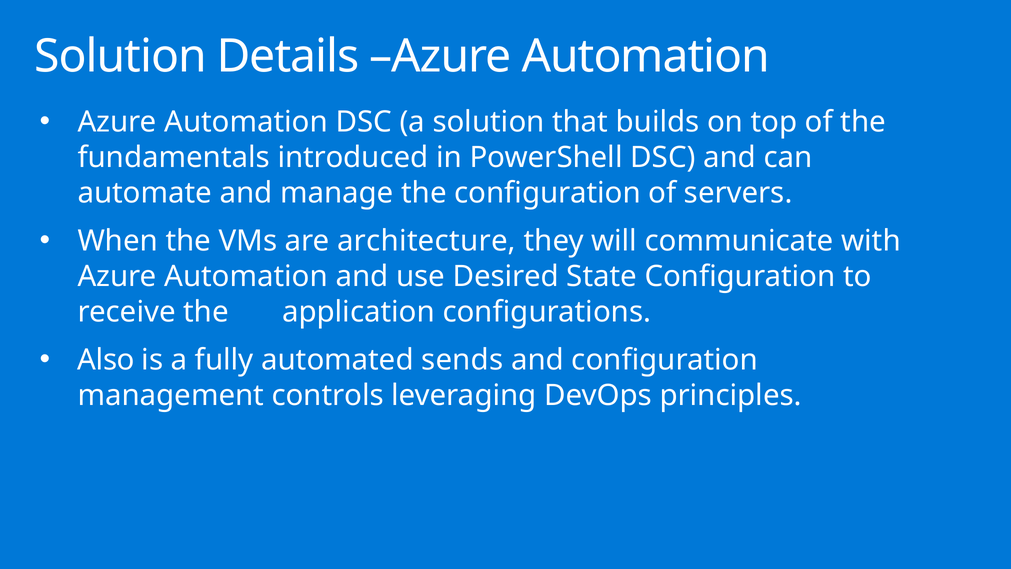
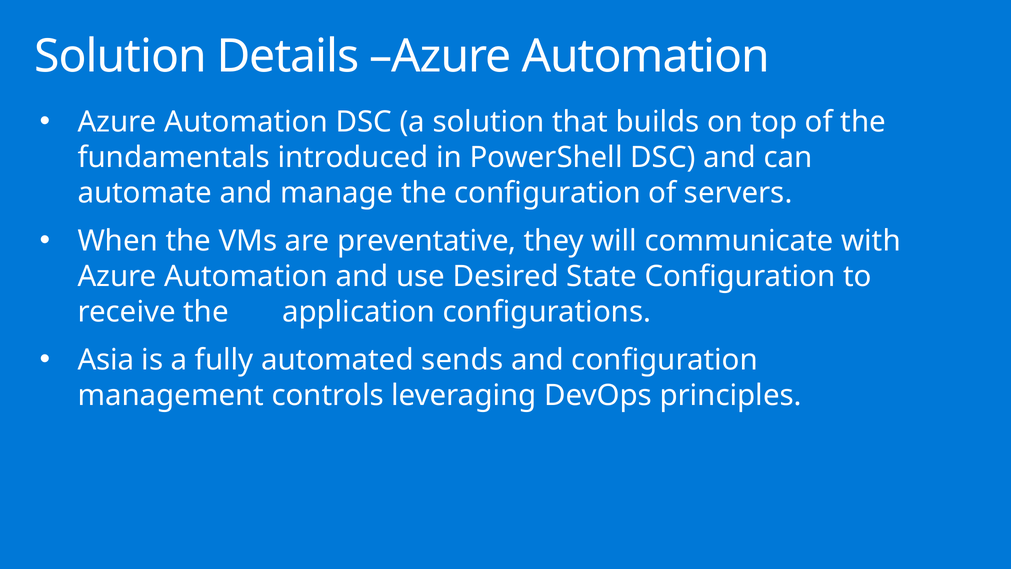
architecture: architecture -> preventative (427, 241)
Also: Also -> Asia (106, 360)
